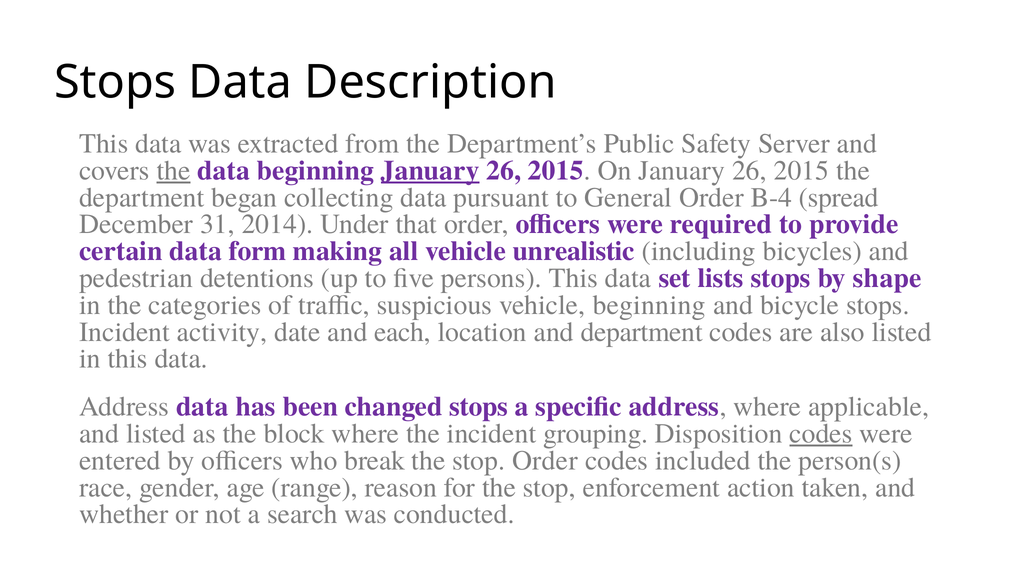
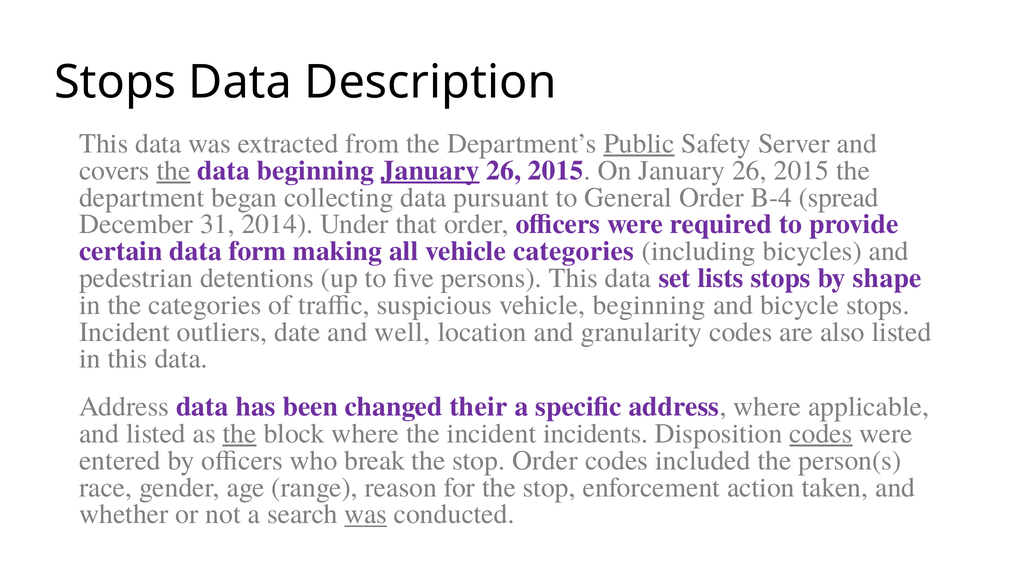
Public underline: none -> present (639, 144)
vehicle unrealistic: unrealistic -> categories (573, 251)
activity: activity -> outliers (222, 332)
each: each -> well (402, 332)
and department: department -> granularity (642, 332)
changed stops: stops -> their (478, 407)
the underline: none -> present (240, 434)
grouping: grouping -> incidents (596, 434)
was underline: none -> present (366, 515)
